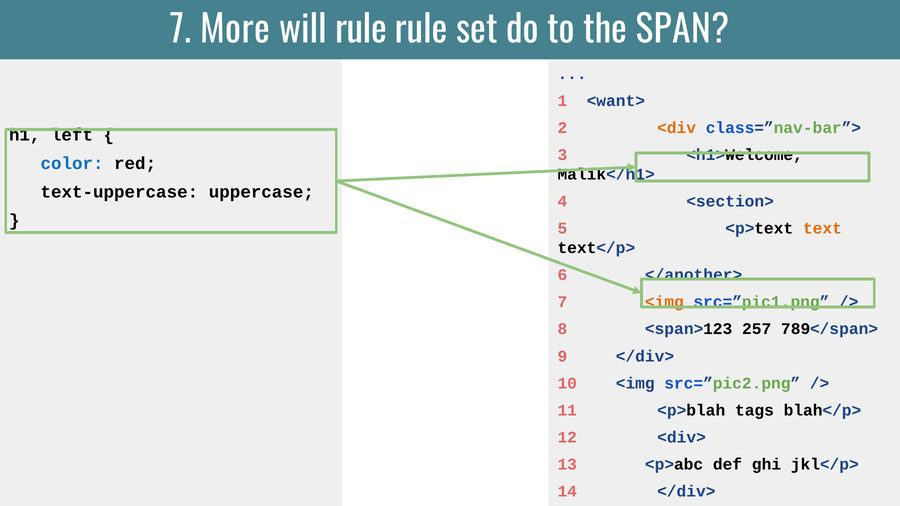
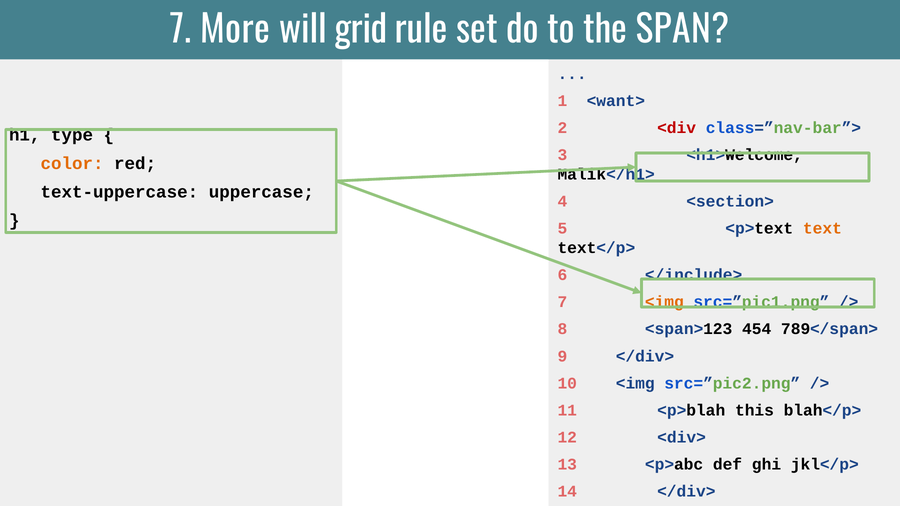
will rule: rule -> grid (361, 30)
<div colour: orange -> red (677, 128)
left: left -> type (72, 135)
color colour: blue -> orange (72, 163)
</another>: </another> -> </include> (694, 275)
257: 257 -> 454 (757, 329)
tags: tags -> this (754, 410)
